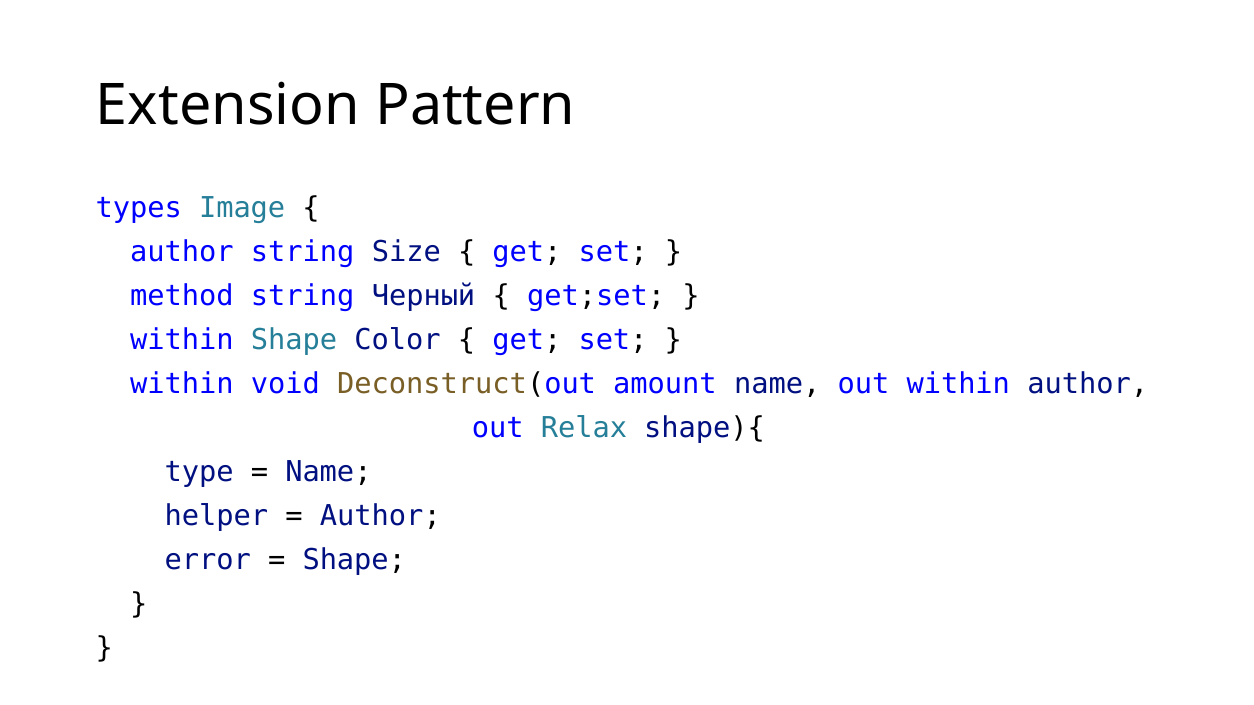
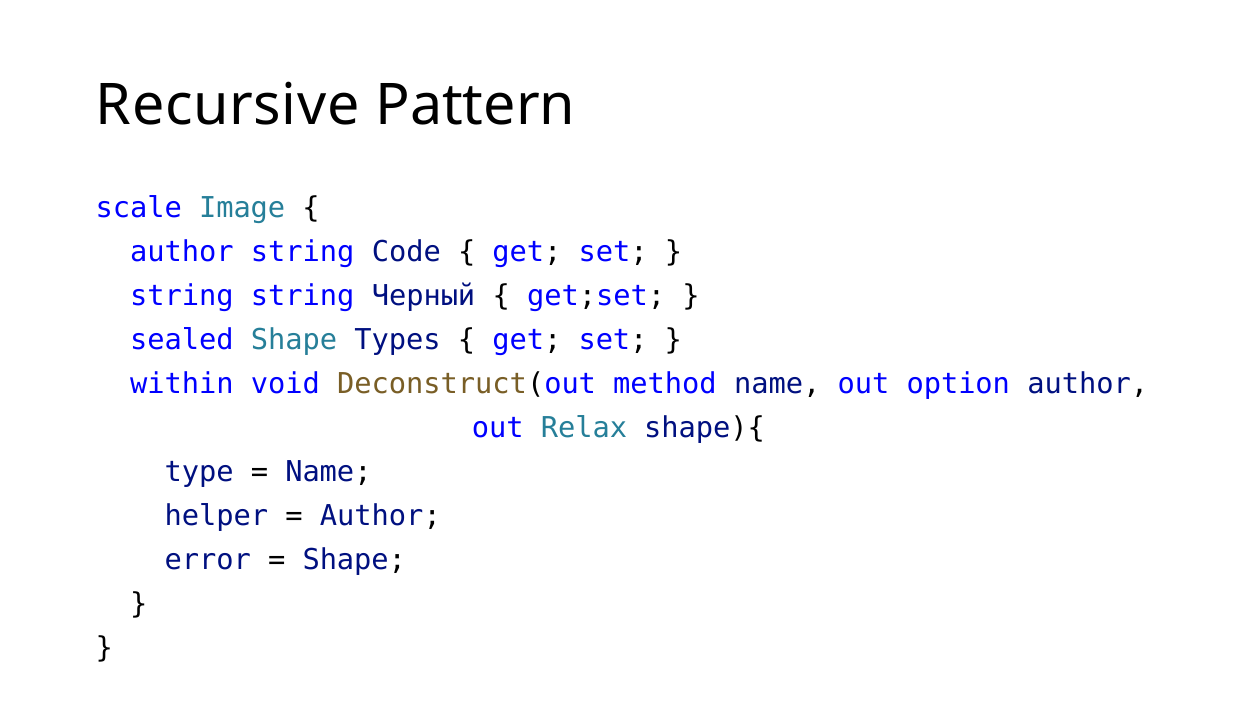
Extension: Extension -> Recursive (228, 105)
types: types -> scale (139, 208)
Size: Size -> Code (406, 252)
method: method -> string (182, 296)
within: within -> sealed (182, 340)
Color: Color -> Types (398, 340)
amount: amount -> method (665, 384)
out within: within -> option (958, 384)
